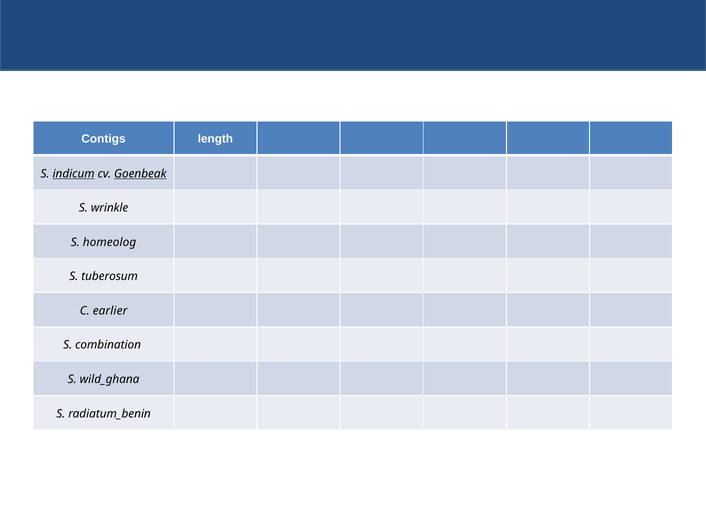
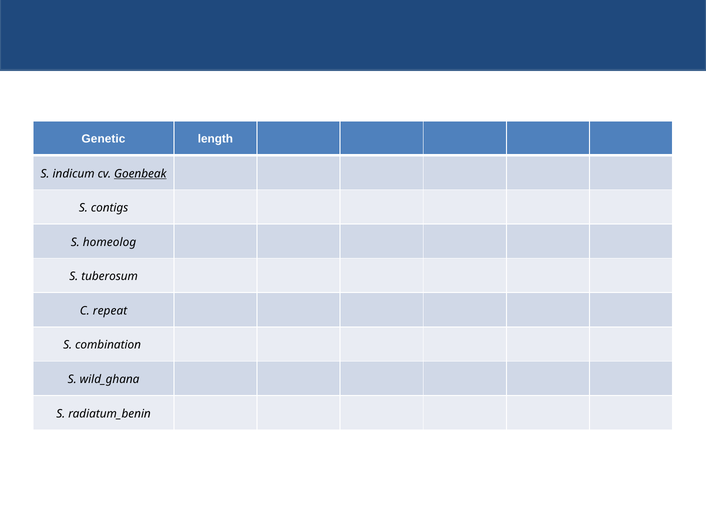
Contigs: Contigs -> Genetic (104, 139)
indicum underline: present -> none (74, 174)
wrinkle: wrinkle -> contigs (110, 208)
earlier: earlier -> repeat (110, 311)
